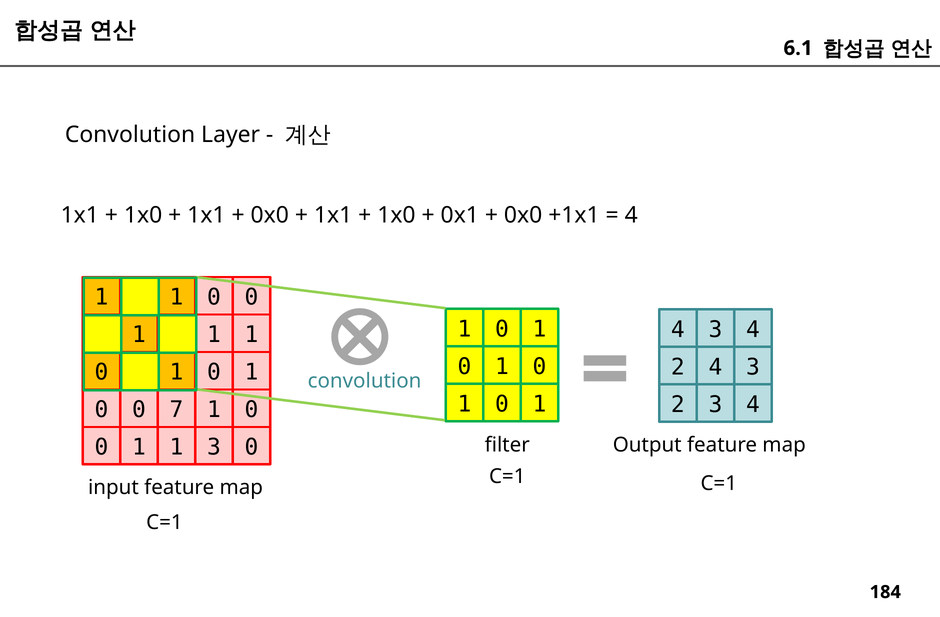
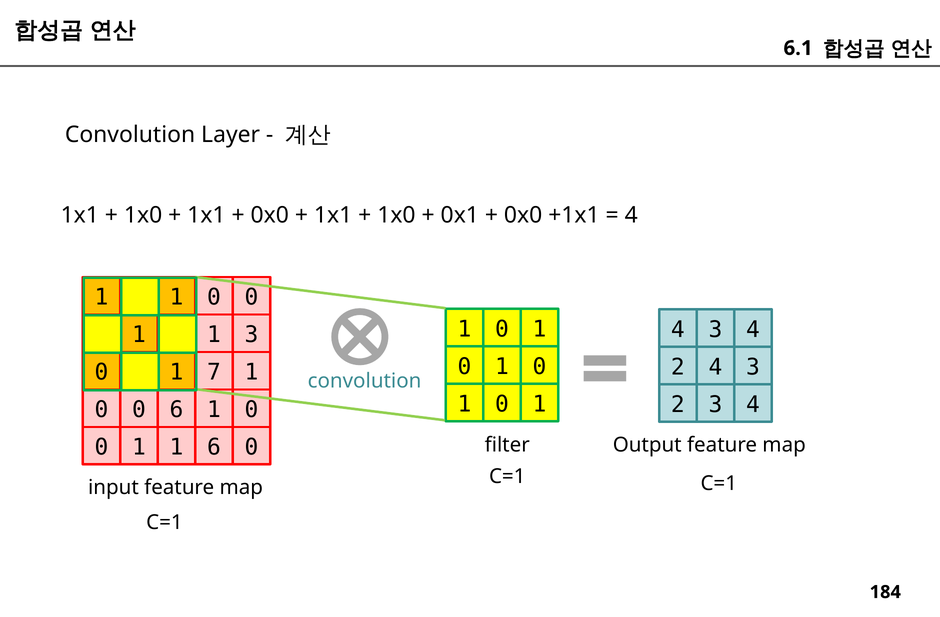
1: 1 -> 3 (251, 335)
0: 0 -> 7 (214, 373)
0 7: 7 -> 6 (176, 410)
1 3: 3 -> 6 (214, 448)
